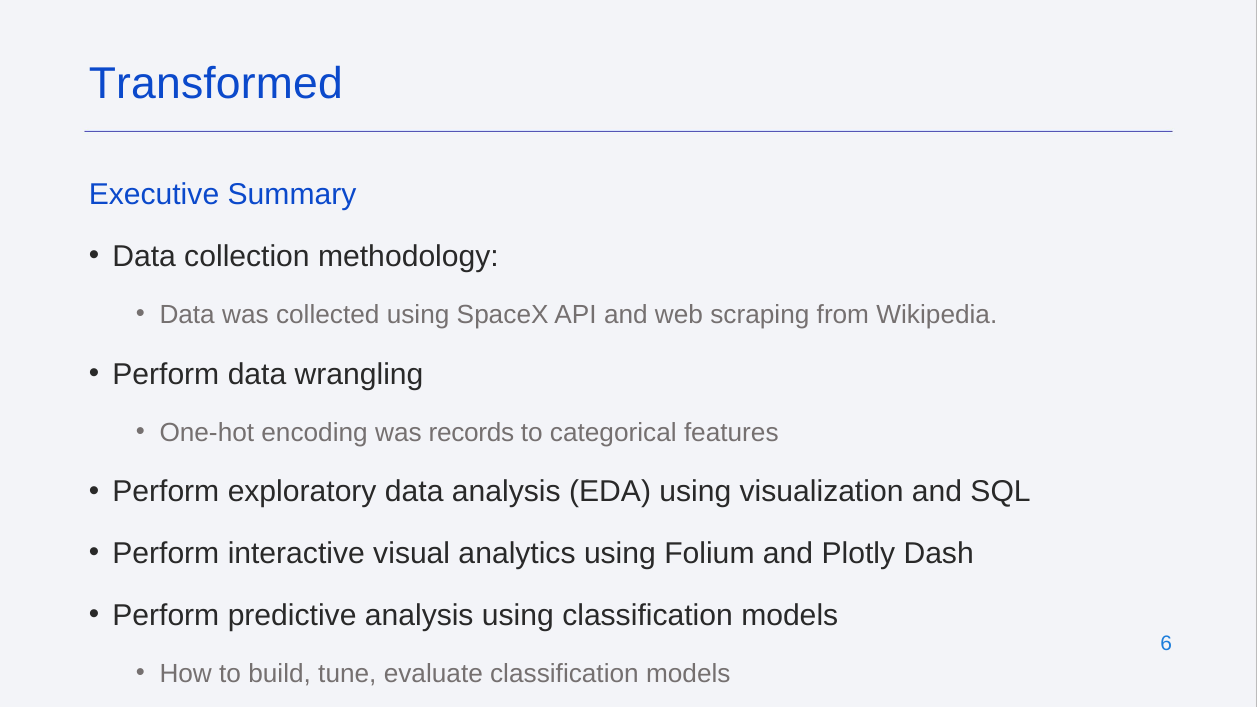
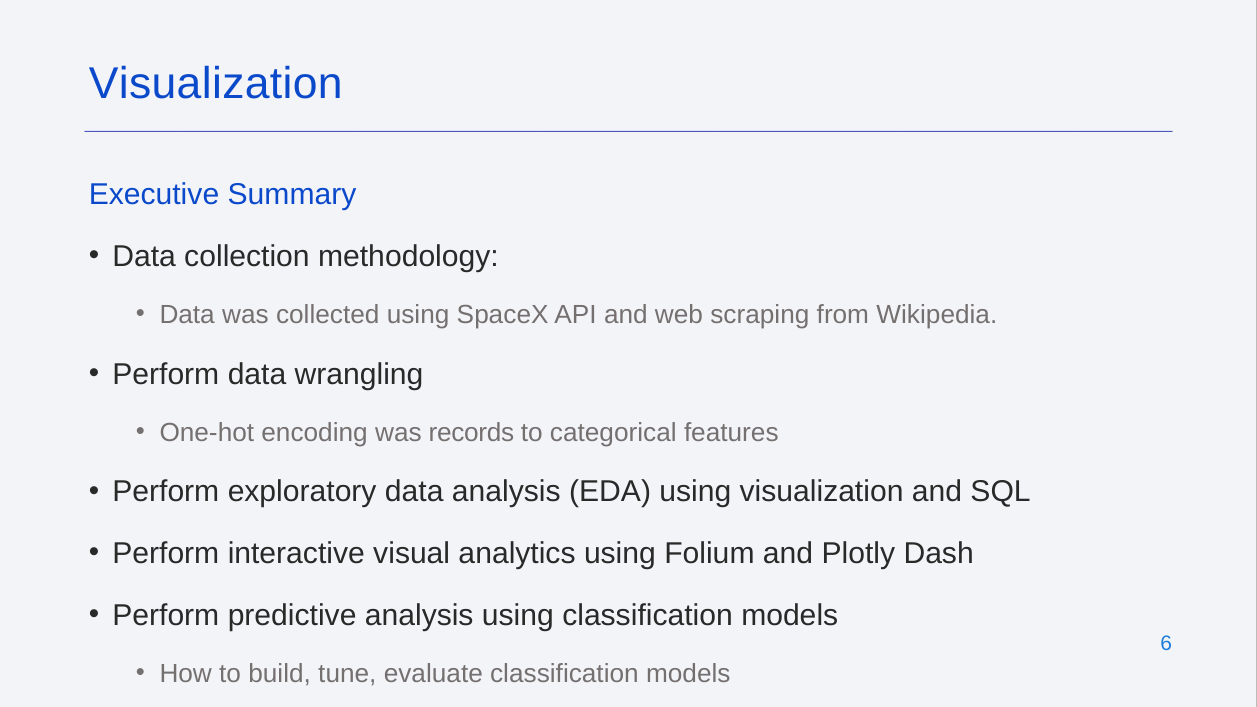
Transformed: Transformed -> Visualization (216, 84)
